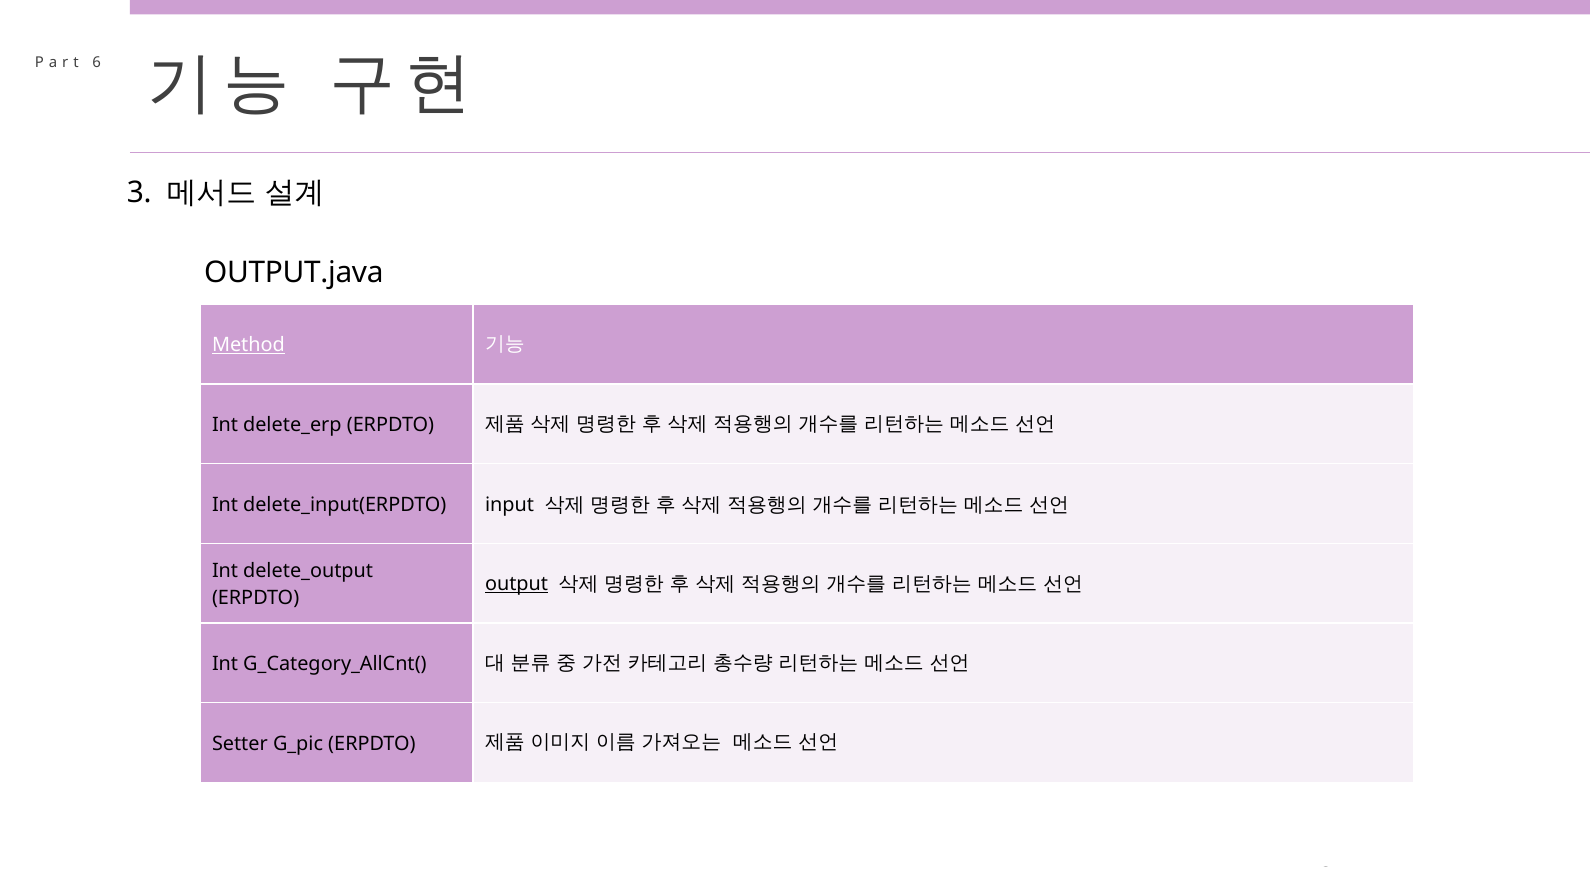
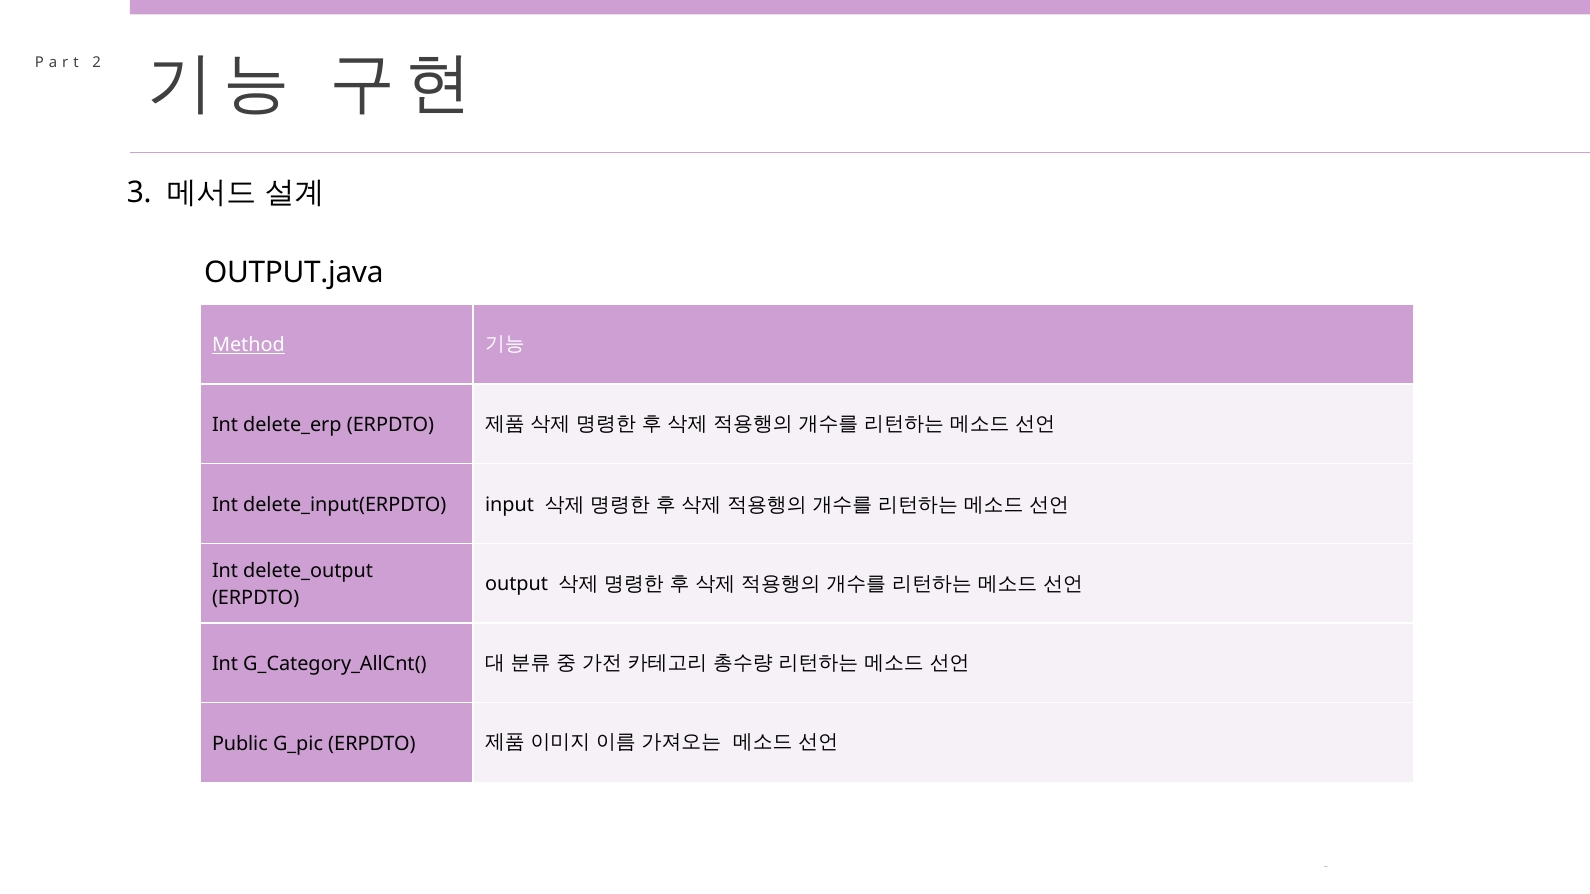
6: 6 -> 2 (97, 63)
output underline: present -> none (517, 584)
Setter: Setter -> Public (240, 744)
